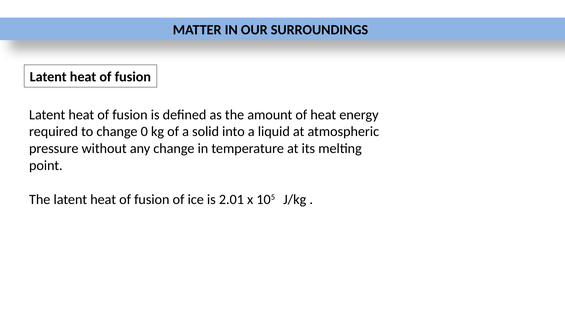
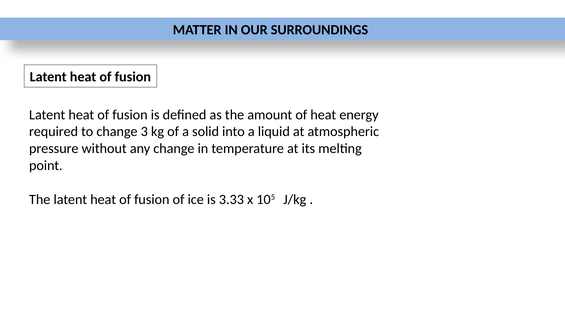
0: 0 -> 3 (144, 132)
2.01: 2.01 -> 3.33 (231, 199)
